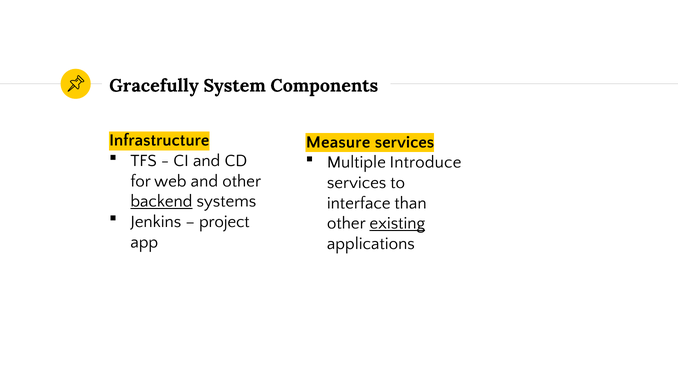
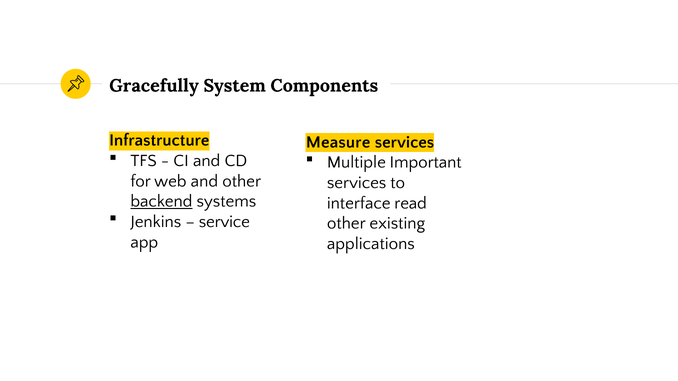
Introduce: Introduce -> Important (426, 163)
than: than -> read (411, 203)
project: project -> service (224, 222)
existing underline: present -> none (397, 224)
